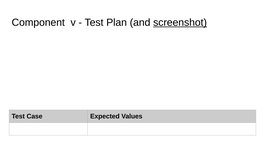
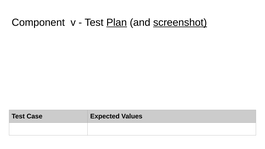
Plan underline: none -> present (117, 22)
